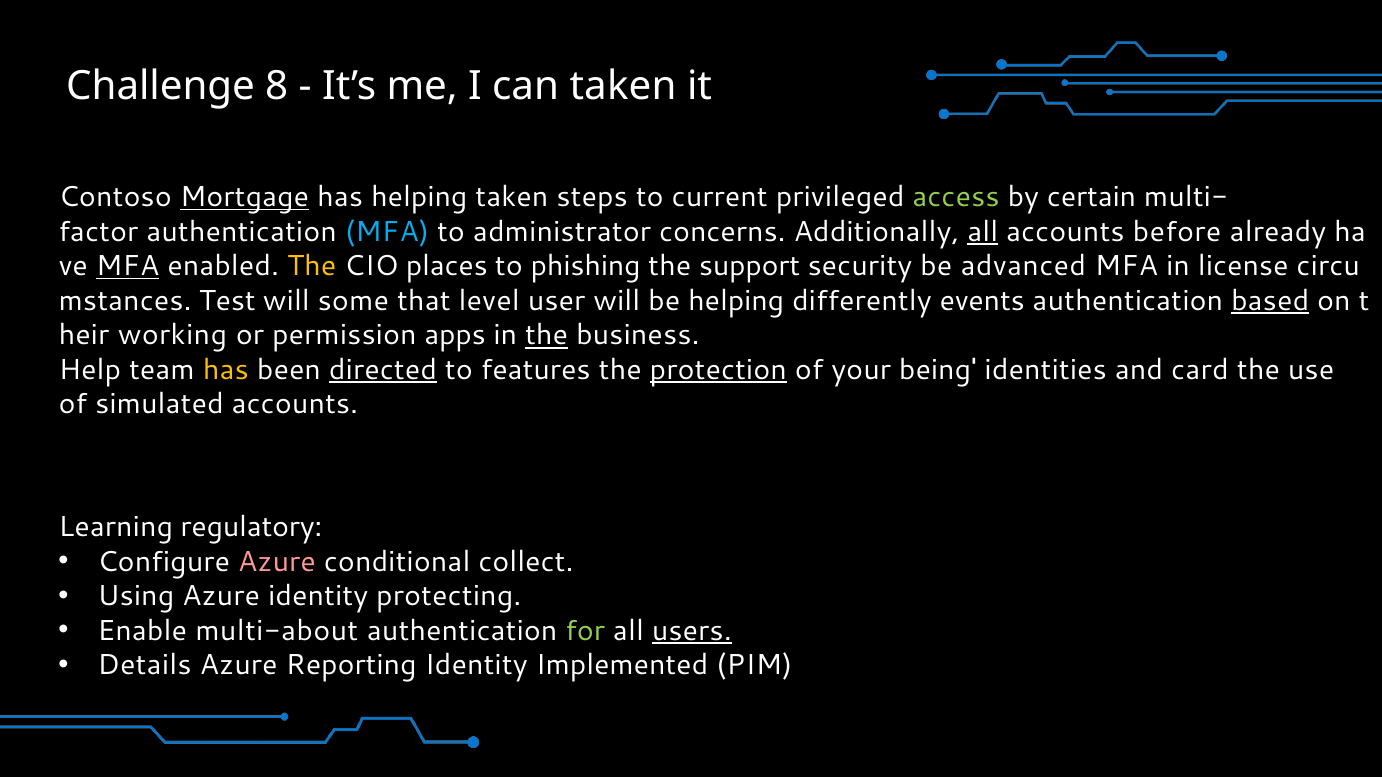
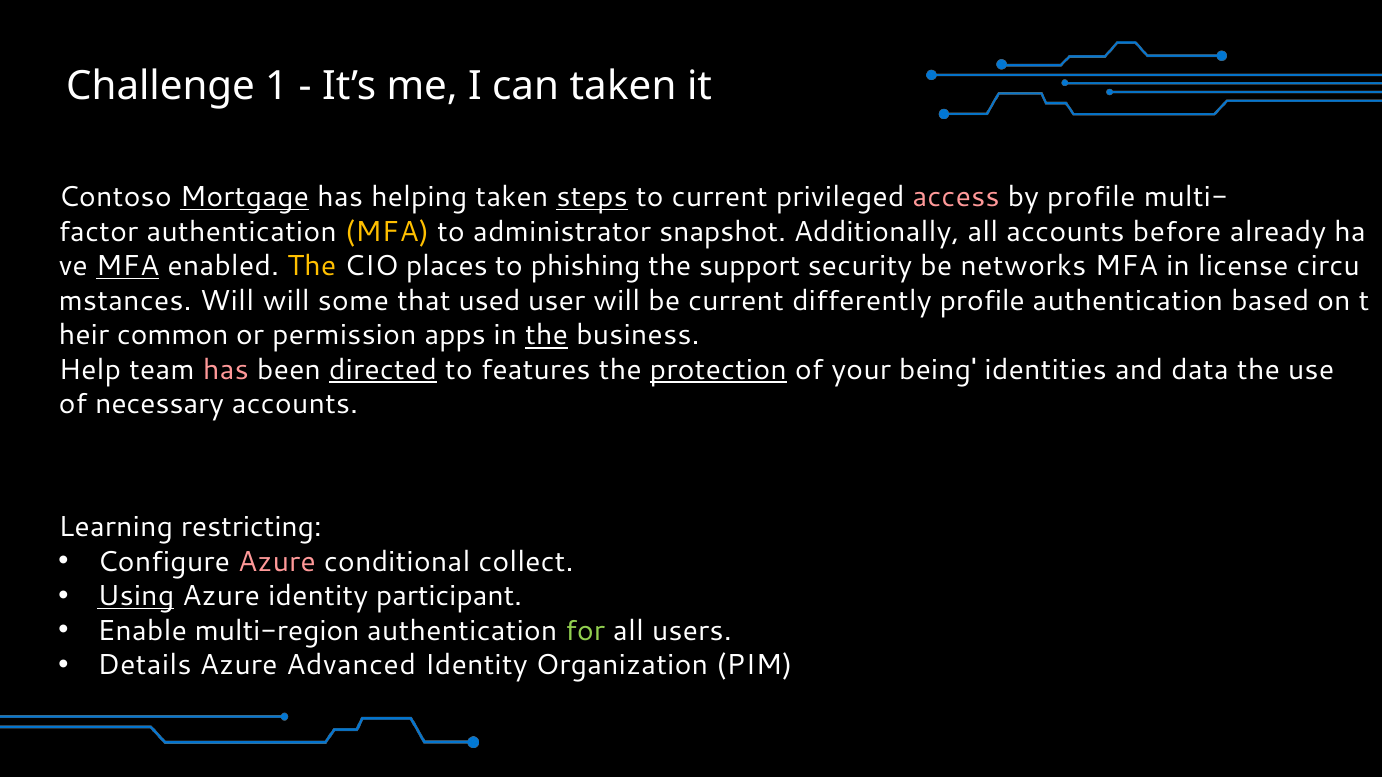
8: 8 -> 1 (277, 86)
steps underline: none -> present (592, 197)
access colour: light green -> pink (956, 197)
by certain: certain -> profile (1091, 197)
MFA colour: light blue -> yellow (387, 232)
concerns: concerns -> snapshot (723, 232)
all underline: present -> none (983, 232)
advanced: advanced -> networks (1023, 266)
Test: Test -> Will (227, 301)
level: level -> used (489, 301)
be helping: helping -> current (736, 301)
differently events: events -> profile (982, 301)
based underline: present -> none (1270, 301)
working: working -> common (173, 335)
has colour: yellow -> pink (226, 370)
card: card -> data (1200, 370)
simulated: simulated -> necessary (160, 405)
regulatory: regulatory -> restricting (251, 527)
Using underline: none -> present (136, 597)
protecting: protecting -> participant (449, 597)
multi-about: multi-about -> multi-region (277, 631)
users underline: present -> none (692, 631)
Reporting: Reporting -> Advanced (351, 666)
Implemented: Implemented -> Organization (622, 666)
